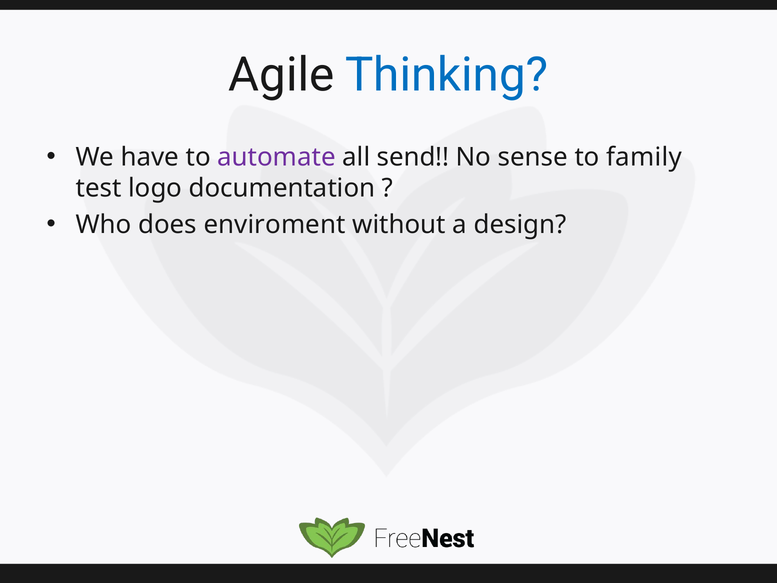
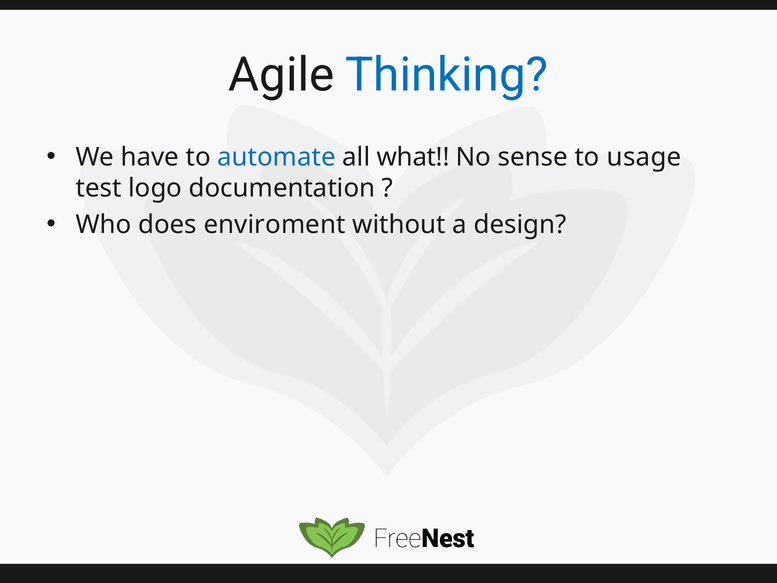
automate colour: purple -> blue (277, 157)
send: send -> what (413, 157)
family: family -> usage (644, 157)
